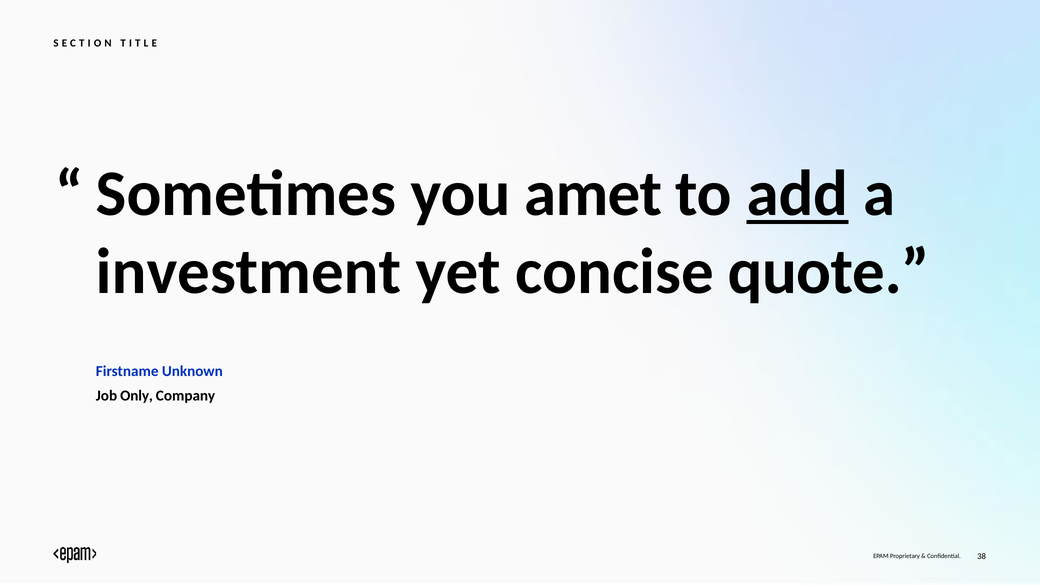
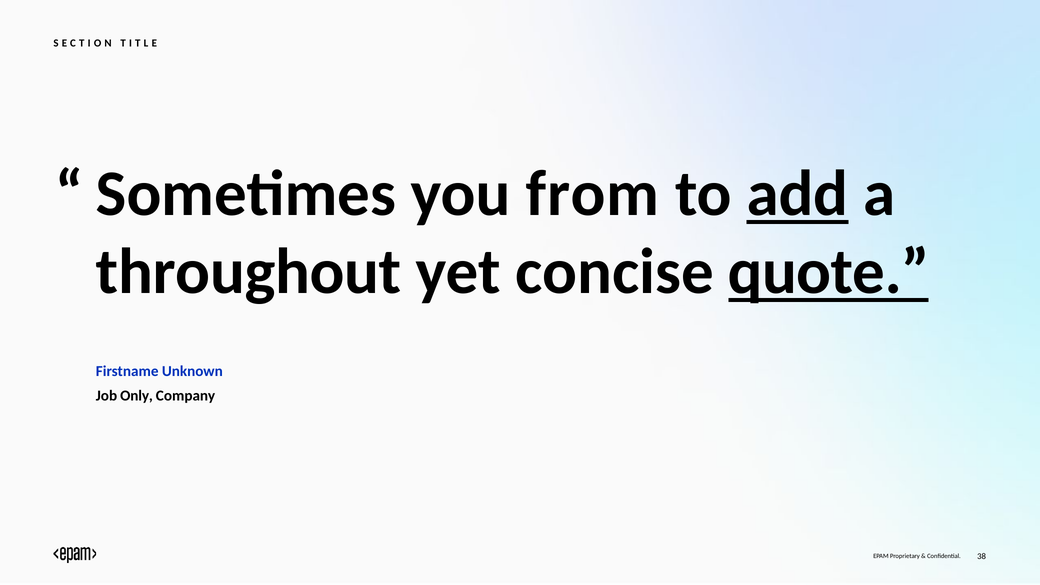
amet: amet -> from (593, 194)
investment: investment -> throughout (249, 272)
quote underline: none -> present (829, 272)
